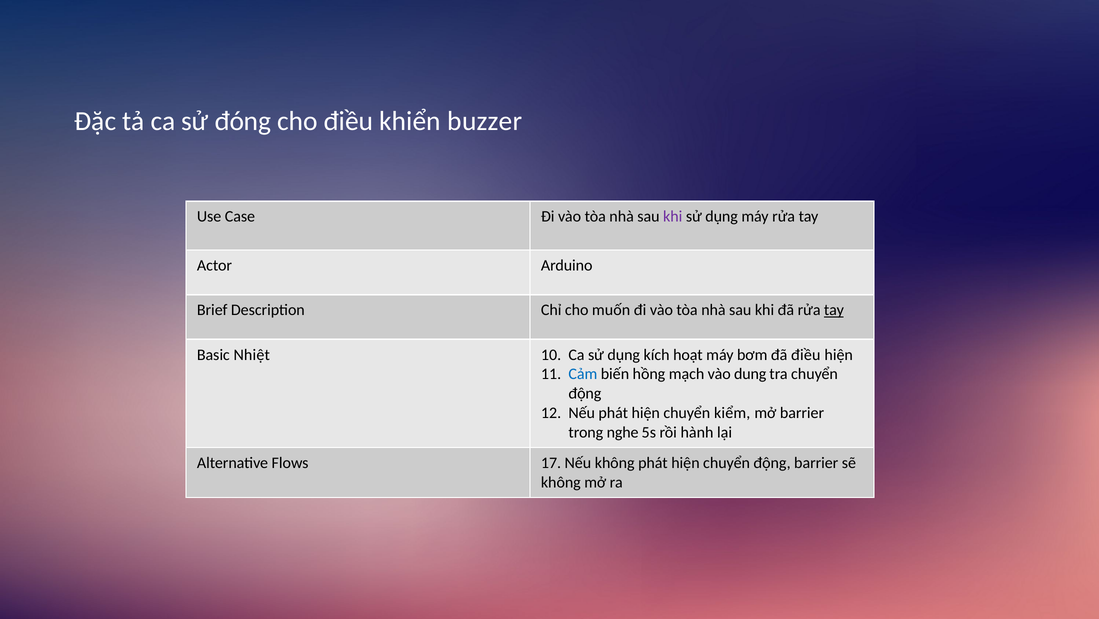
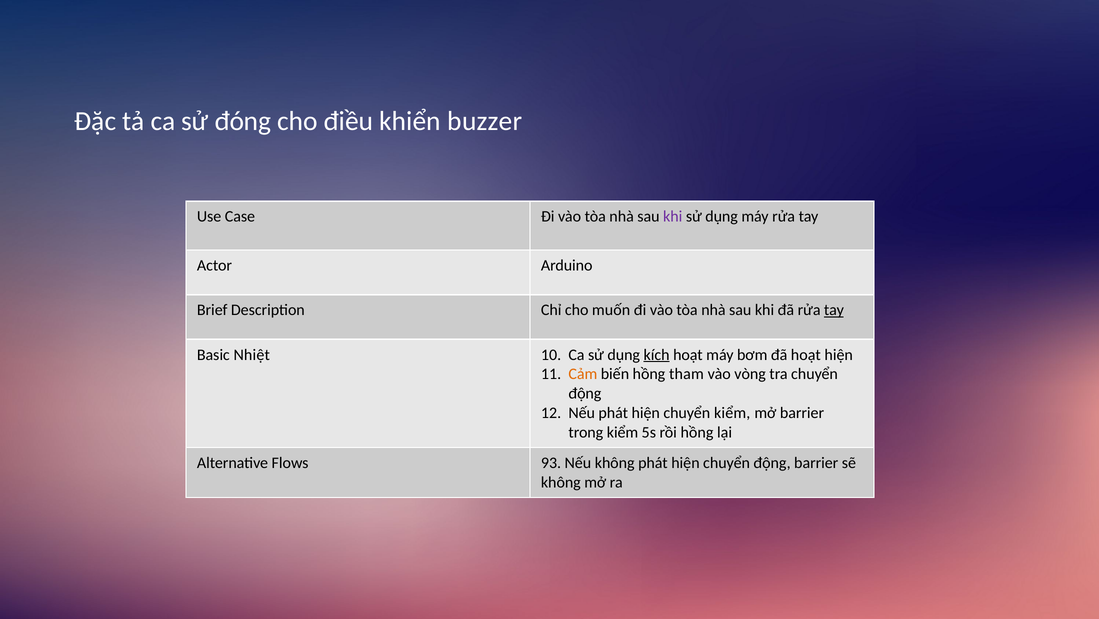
kích underline: none -> present (657, 354)
đã điều: điều -> hoạt (806, 354)
Cảm colour: blue -> orange (583, 374)
mạch: mạch -> tham (686, 374)
dung: dung -> vòng (750, 374)
trong nghe: nghe -> kiểm (623, 432)
rồi hành: hành -> hồng (697, 432)
17: 17 -> 93 (551, 463)
